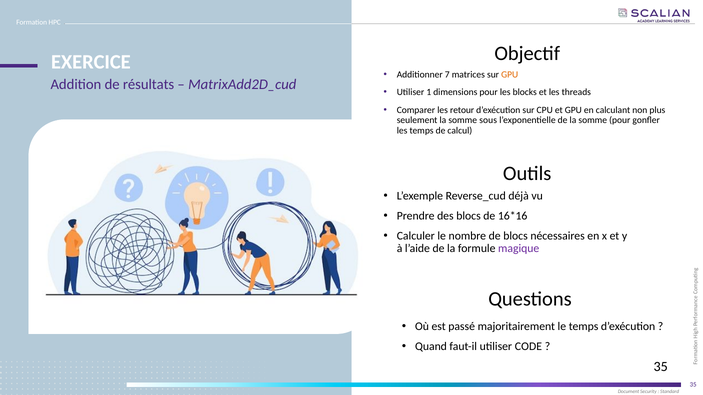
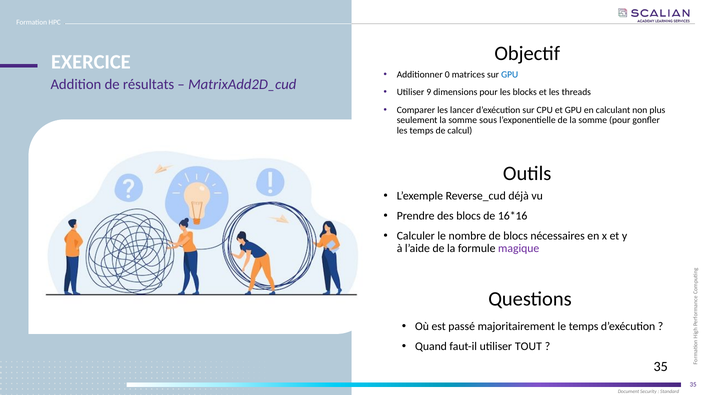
7: 7 -> 0 (447, 75)
GPU colour: orange -> blue (510, 75)
1: 1 -> 9 (429, 92)
retour: retour -> lancer (462, 110)
CODE: CODE -> TOUT (528, 347)
